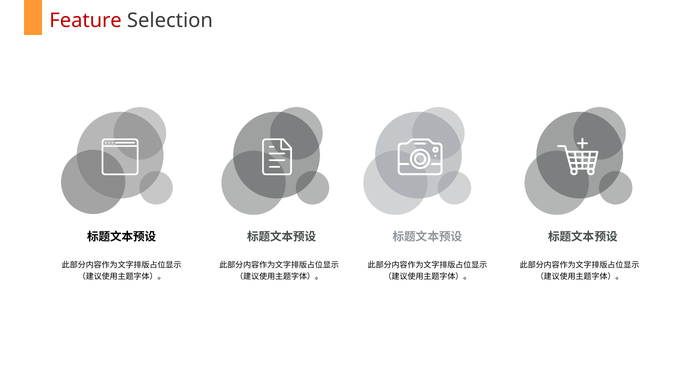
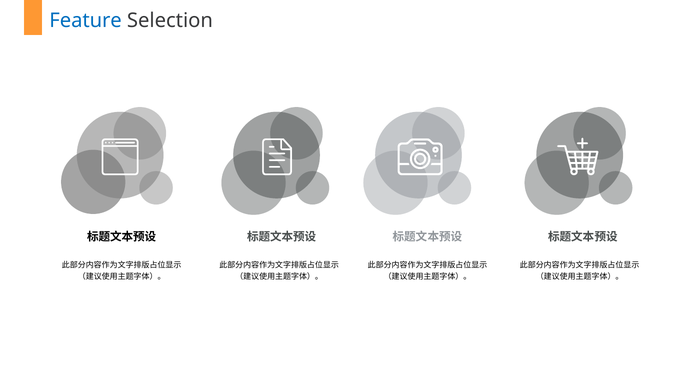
Feature colour: red -> blue (86, 20)
